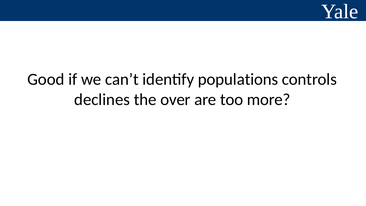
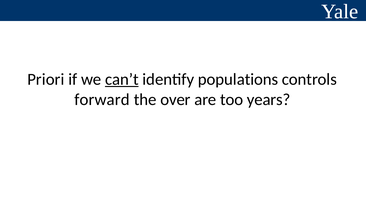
Good: Good -> Priori (46, 79)
can’t underline: none -> present (122, 79)
declines: declines -> forward (102, 99)
more: more -> years (269, 99)
